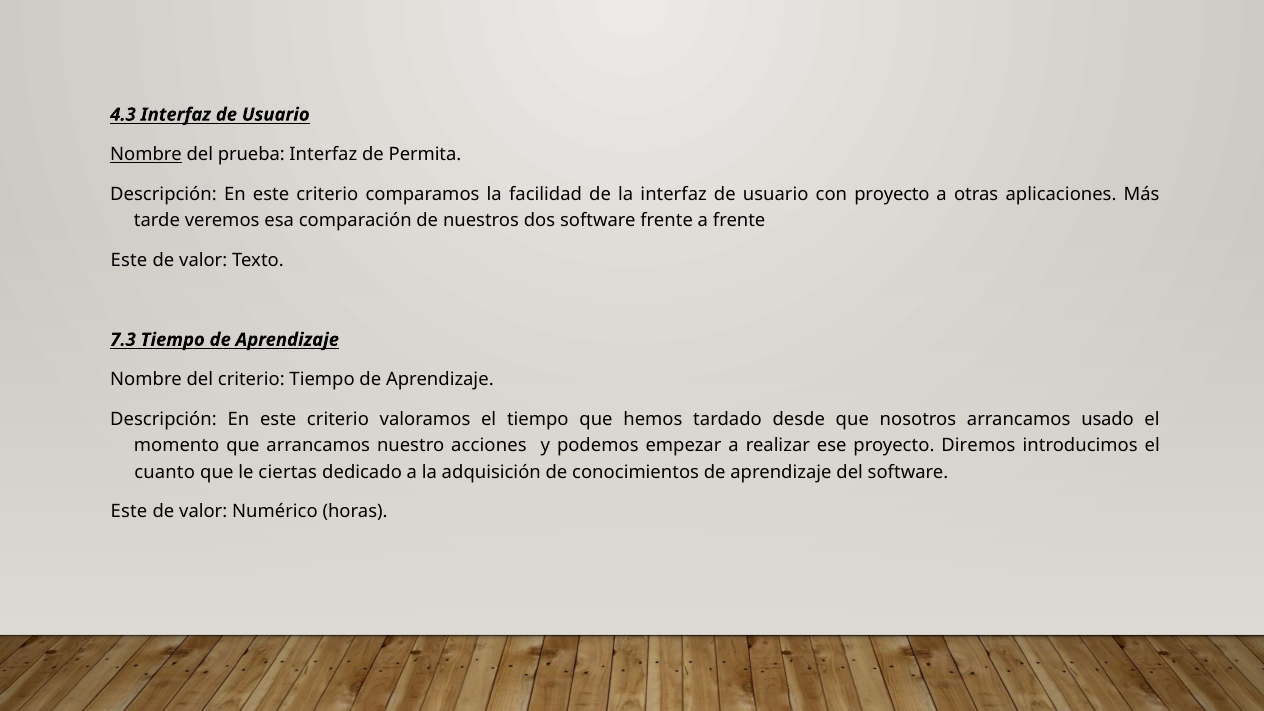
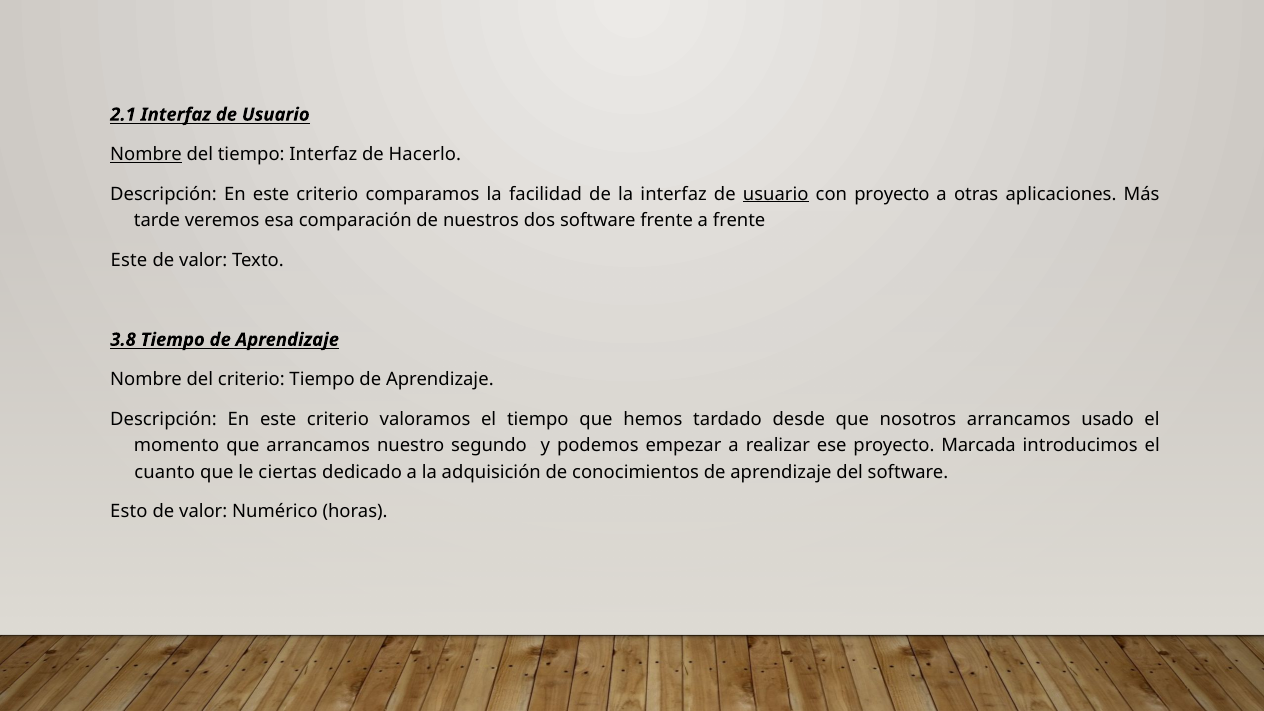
4.3: 4.3 -> 2.1 (123, 115)
del prueba: prueba -> tiempo (251, 154)
Permita: Permita -> Hacerlo (425, 154)
usuario underline: none -> present (776, 194)
7.3: 7.3 -> 3.8 (123, 340)
acciones: acciones -> segundo (489, 446)
Diremos: Diremos -> Marcada (979, 446)
Este: Este -> Esto (129, 512)
